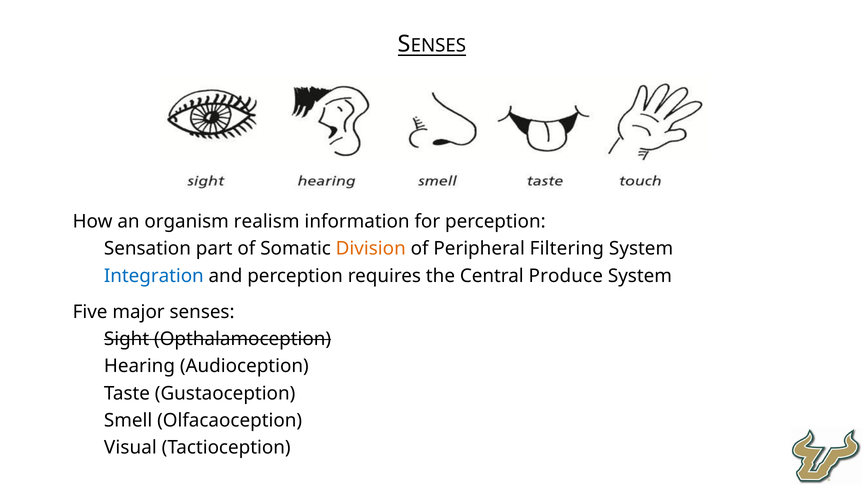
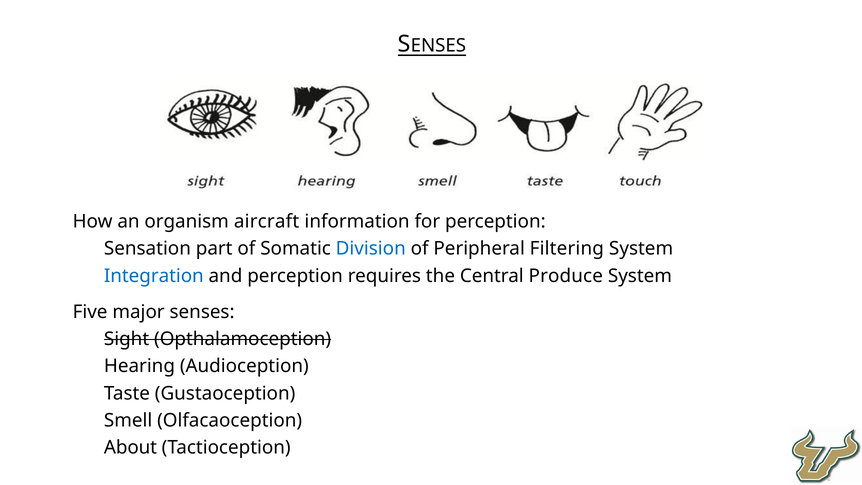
realism: realism -> aircraft (267, 222)
Division colour: orange -> blue (371, 249)
Visual: Visual -> About (131, 447)
